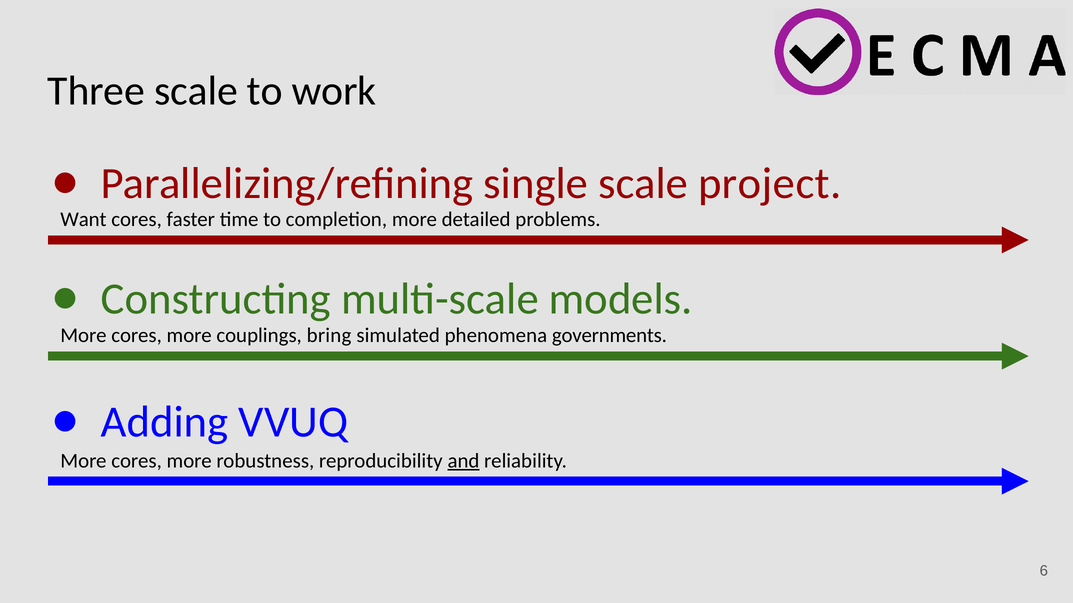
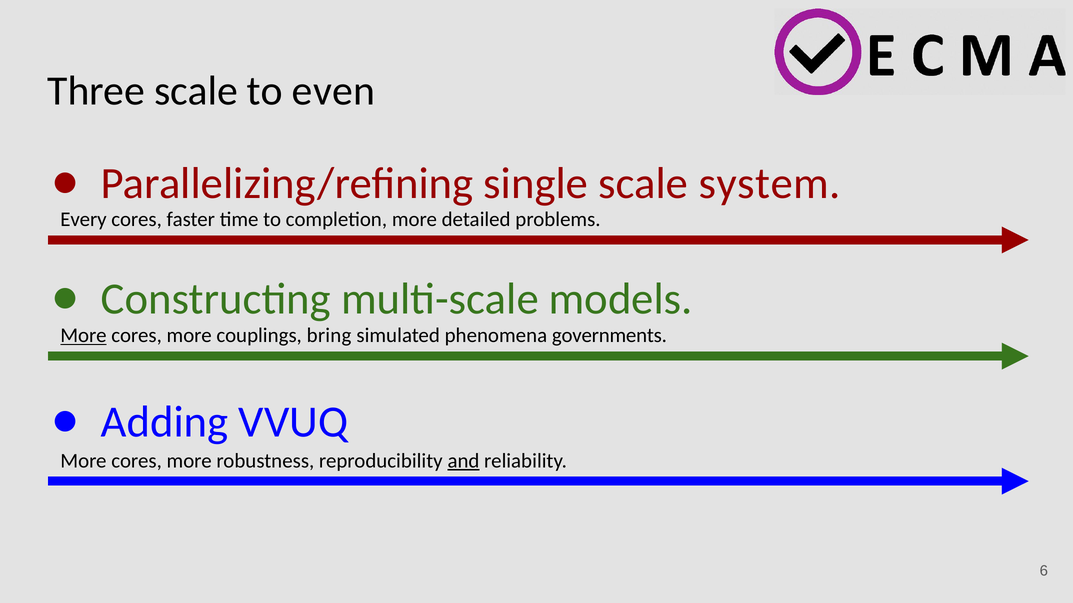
work: work -> even (334, 91)
project: project -> system (770, 184)
Want: Want -> Every (83, 220)
More underline: none -> present (83, 336)
